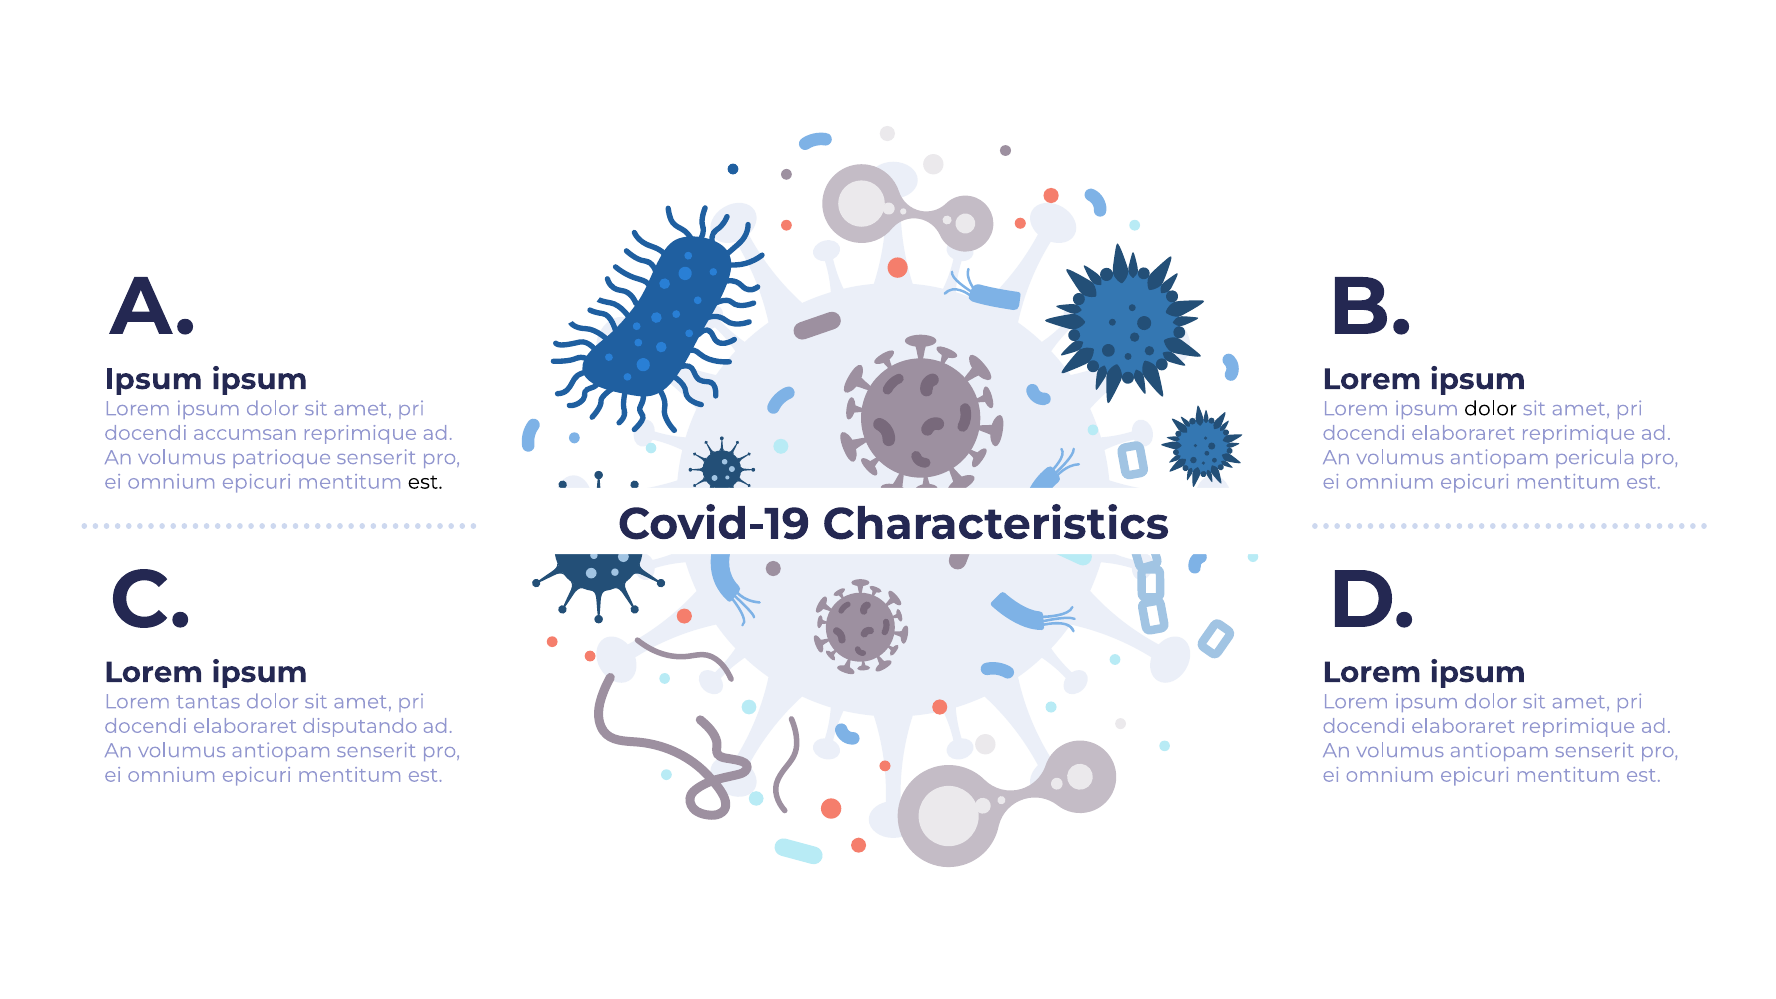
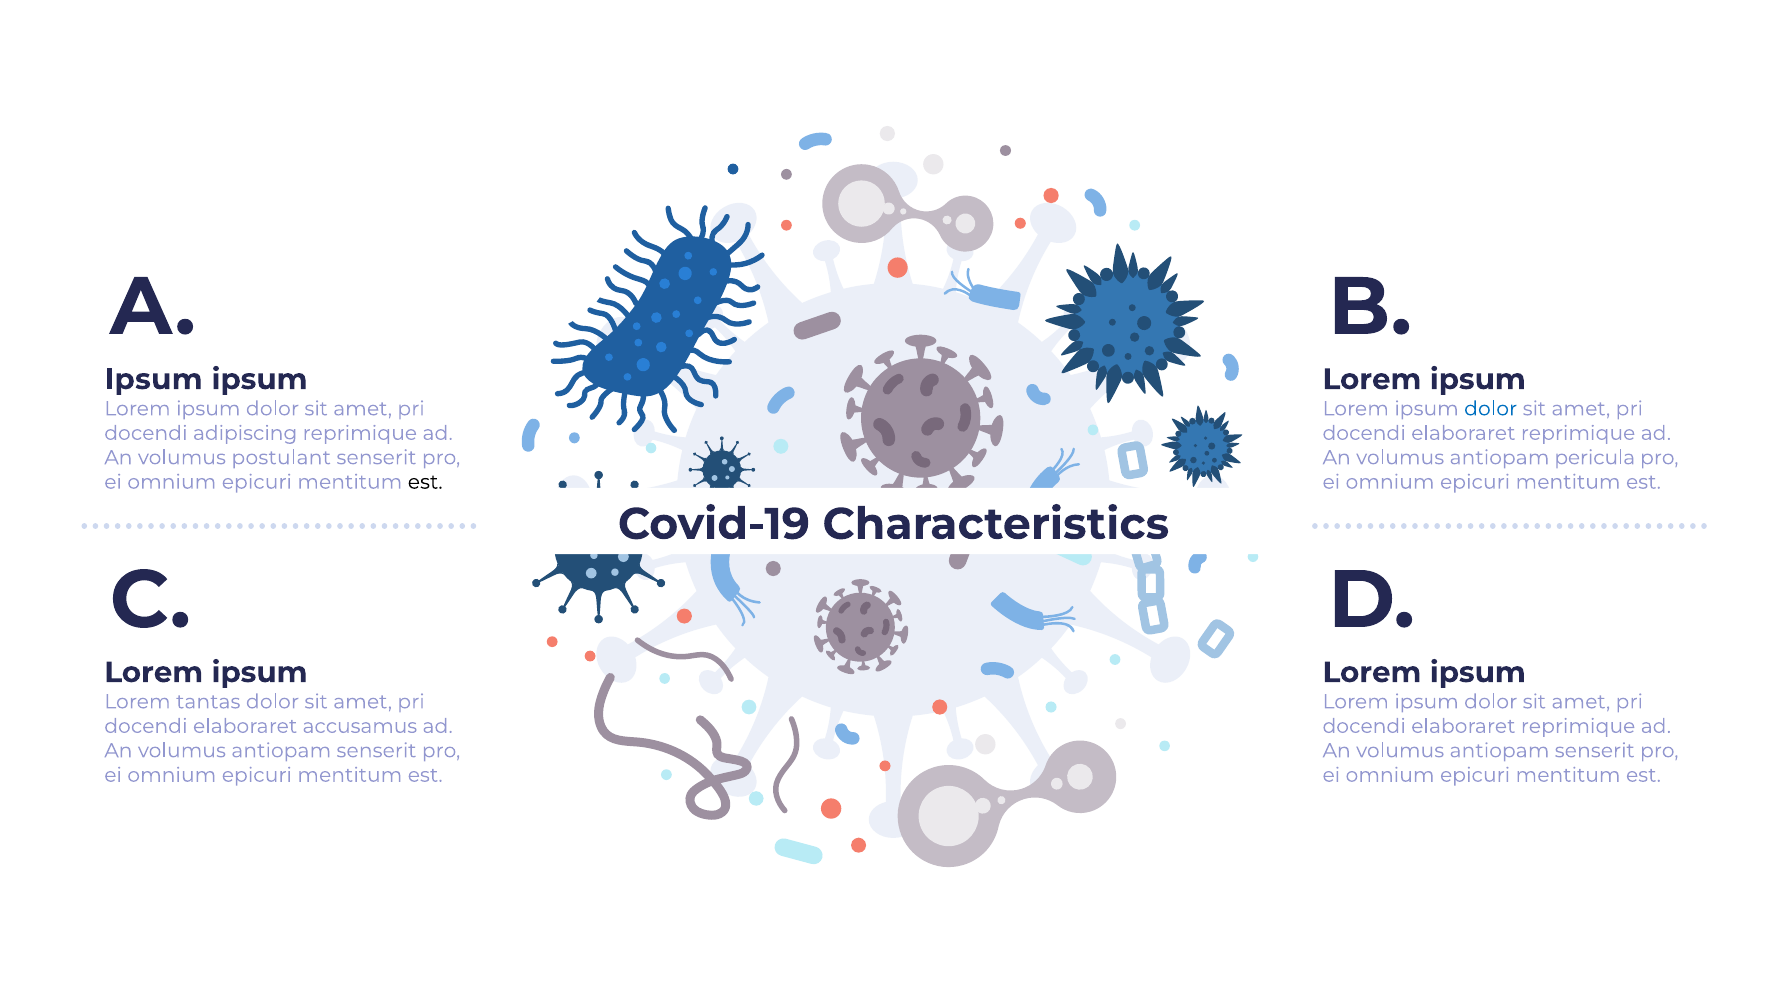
dolor colour: black -> blue (1491, 409)
accumsan: accumsan -> adipiscing (245, 433)
patrioque: patrioque -> postulant (281, 458)
disputando: disputando -> accusamus (360, 726)
